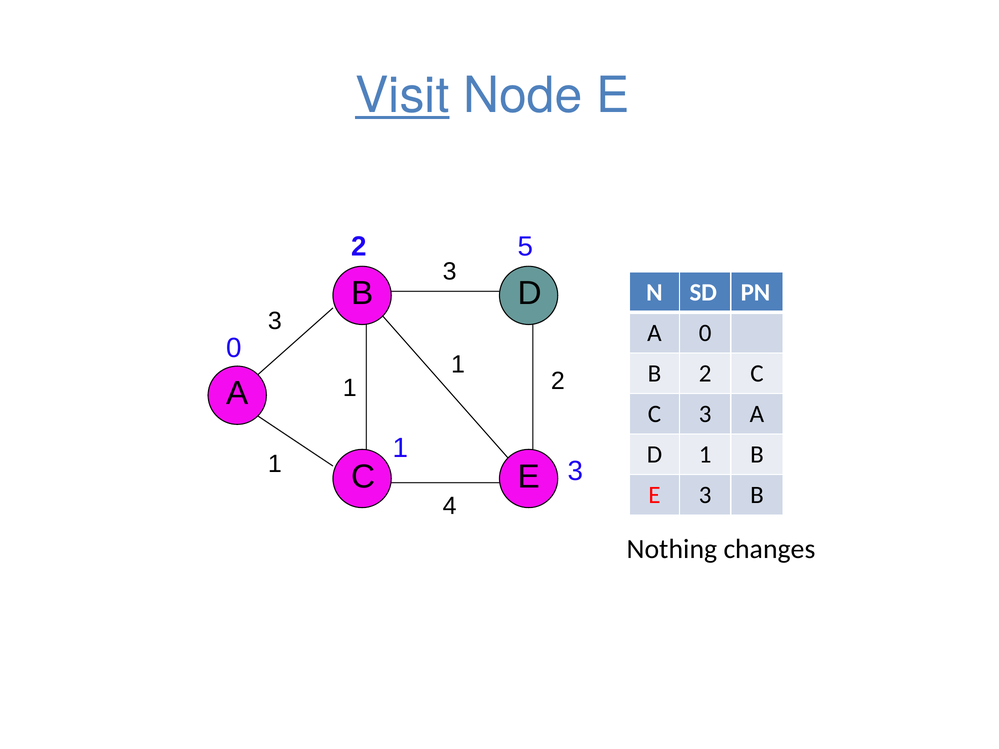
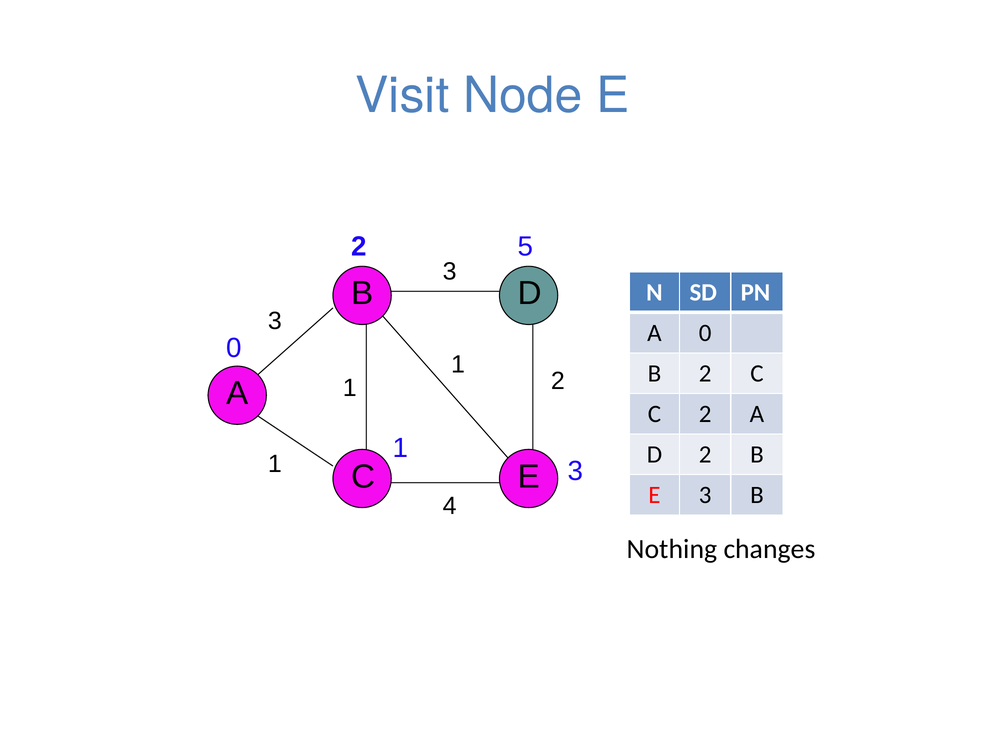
Visit underline: present -> none (402, 96)
C 3: 3 -> 2 (705, 414)
1: 1 -> 2 (705, 455)
